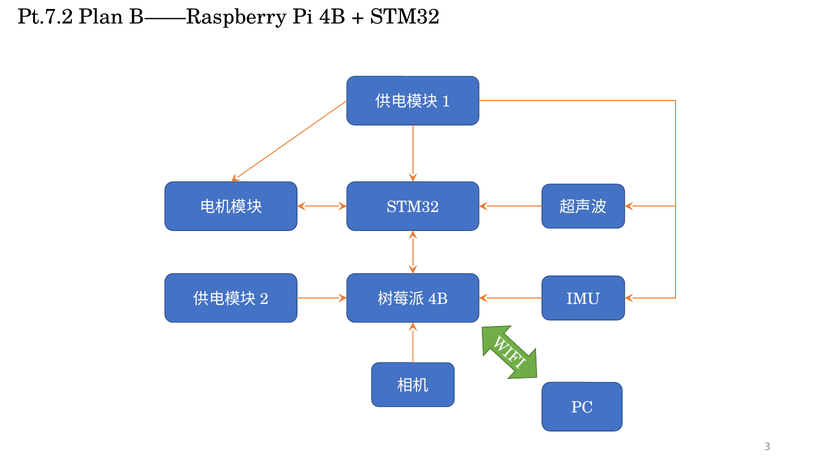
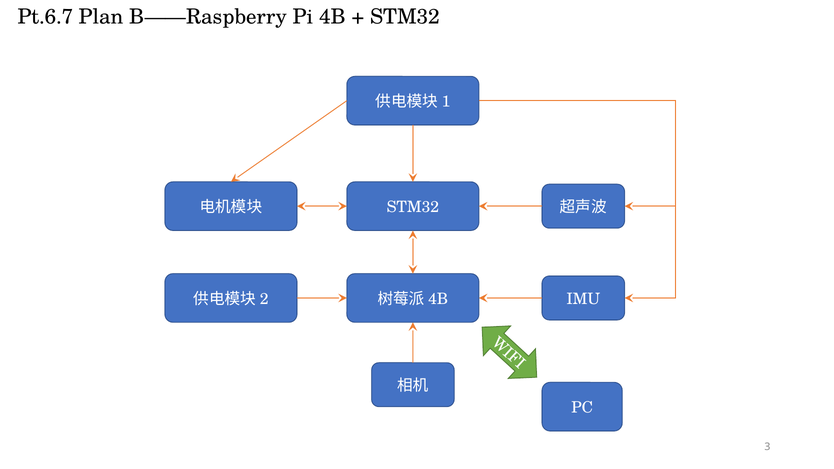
Pt.7.2: Pt.7.2 -> Pt.6.7 (45, 17)
